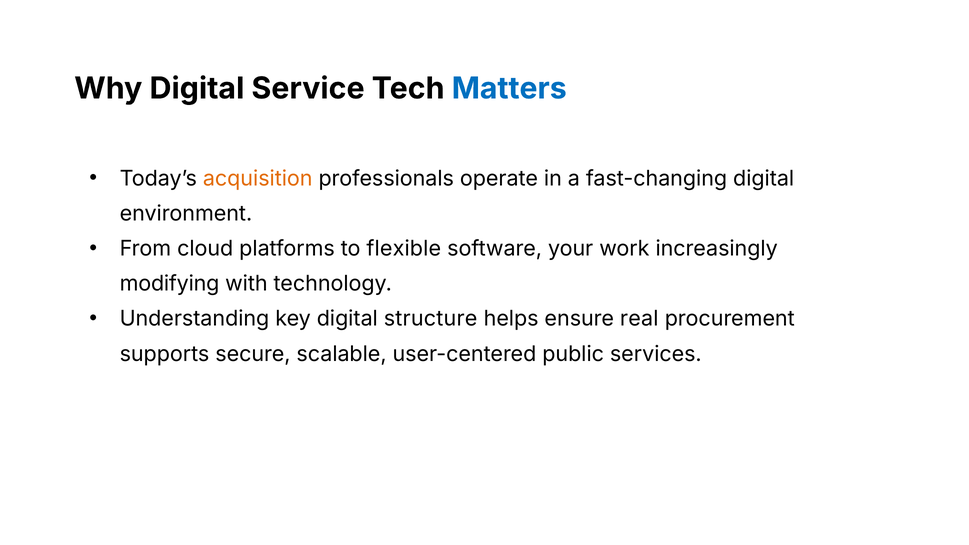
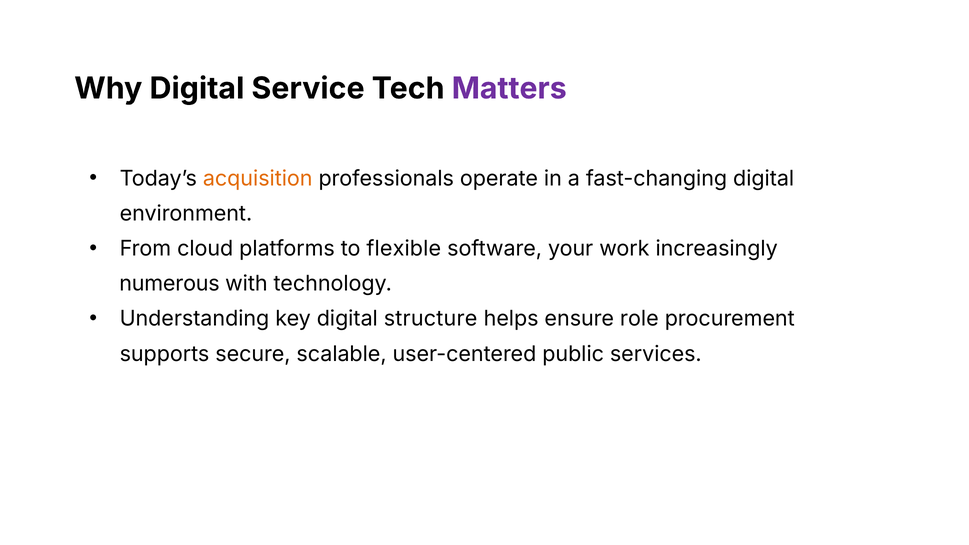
Matters colour: blue -> purple (509, 88)
modifying: modifying -> numerous (170, 284)
real: real -> role (639, 319)
